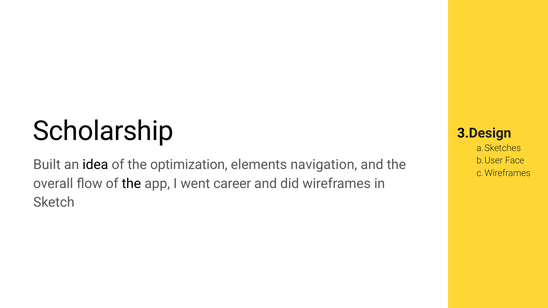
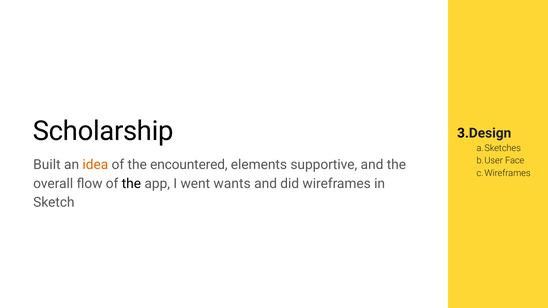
idea colour: black -> orange (95, 165)
optimization: optimization -> encountered (189, 165)
navigation: navigation -> supportive (324, 165)
career: career -> wants (232, 184)
